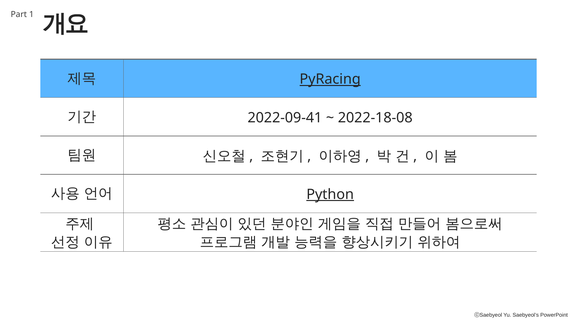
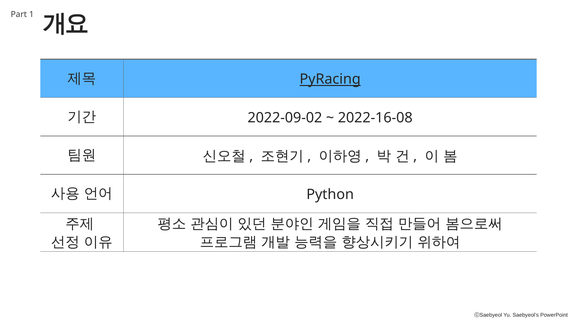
2022-09-41: 2022-09-41 -> 2022-09-02 (285, 118)
2022-18-08: 2022-18-08 -> 2022-16-08 (375, 118)
Python underline: present -> none (330, 195)
